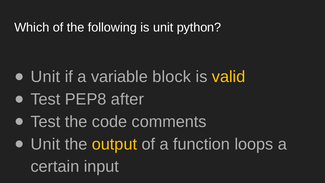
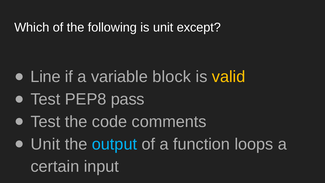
python: python -> except (199, 28)
Unit: Unit -> Line (46, 77)
after: after -> pass (128, 99)
output colour: yellow -> light blue (114, 144)
